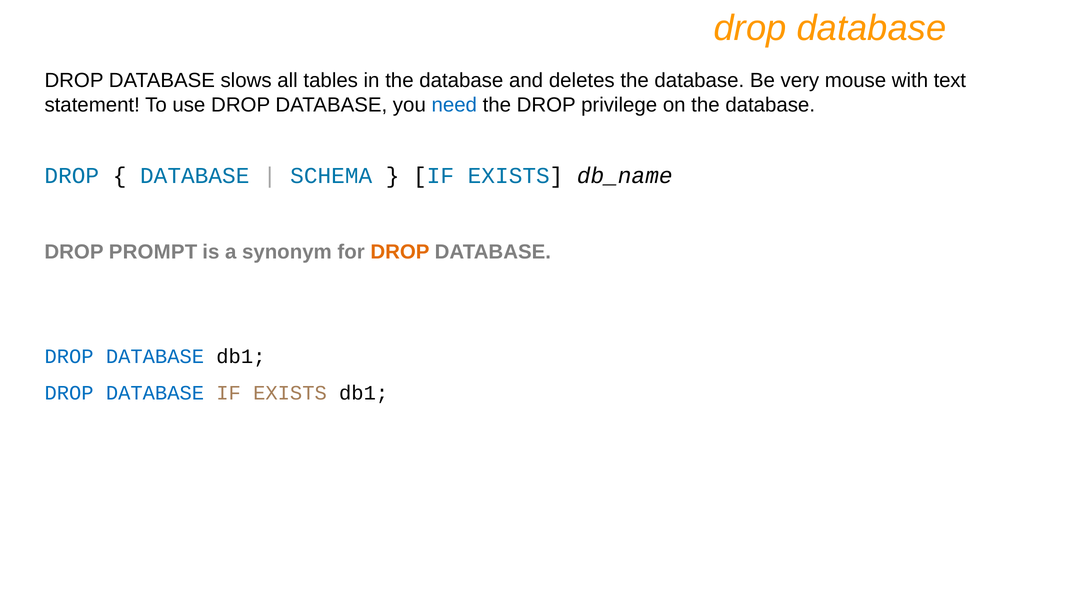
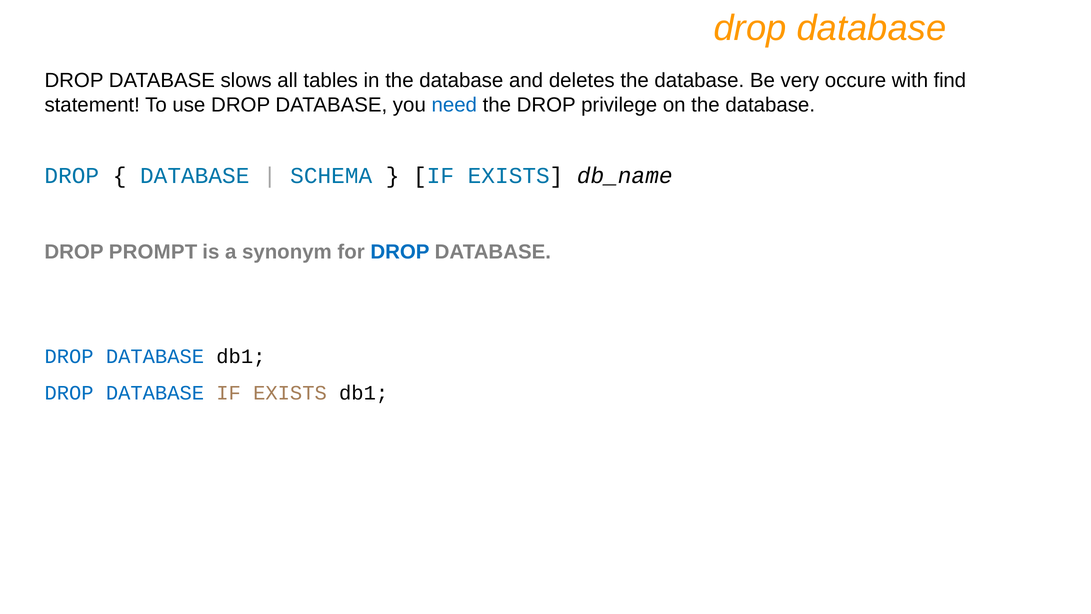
mouse: mouse -> occure (856, 81)
text: text -> find (950, 81)
DROP colour: orange -> blue (400, 252)
